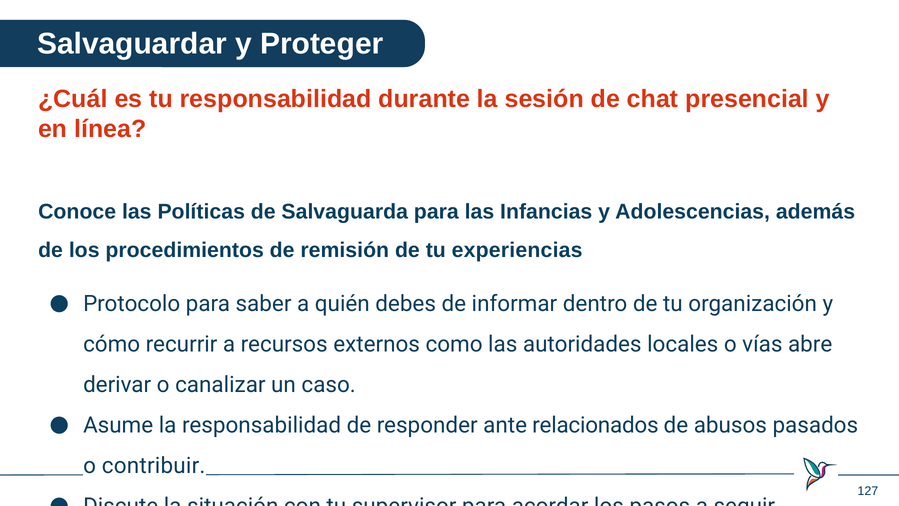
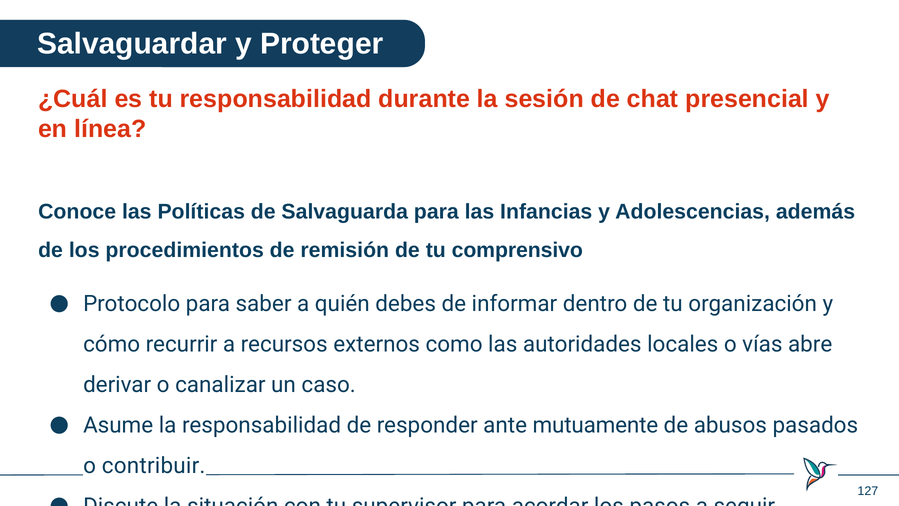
experiencias: experiencias -> comprensivo (517, 250)
relacionados: relacionados -> mutuamente (595, 425)
